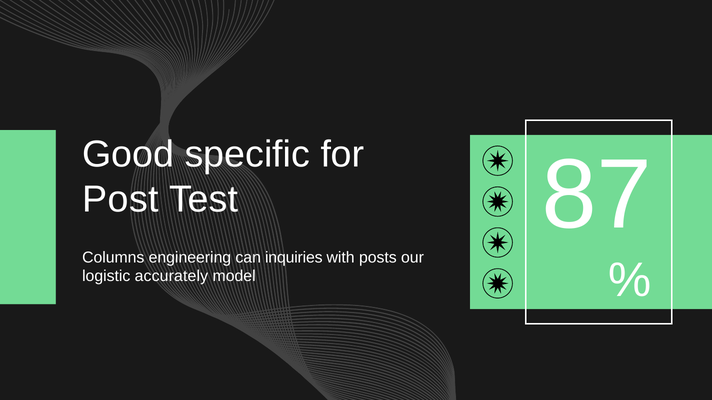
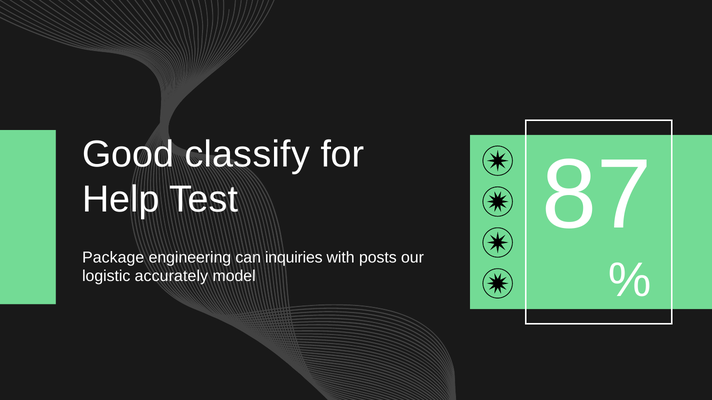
specific: specific -> classify (247, 155)
Post: Post -> Help (121, 200)
Columns: Columns -> Package (113, 258)
